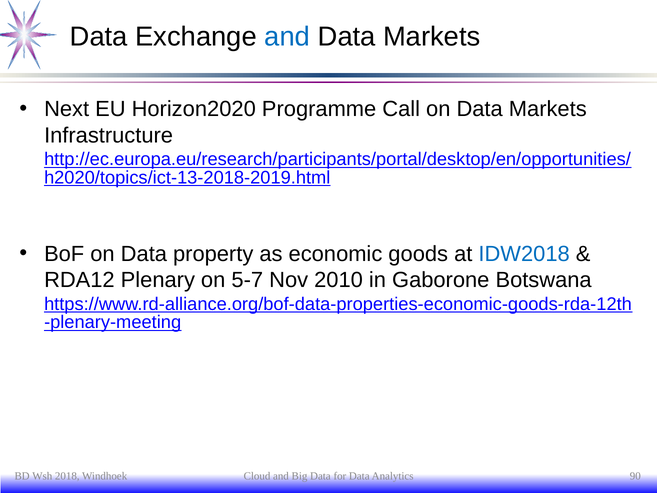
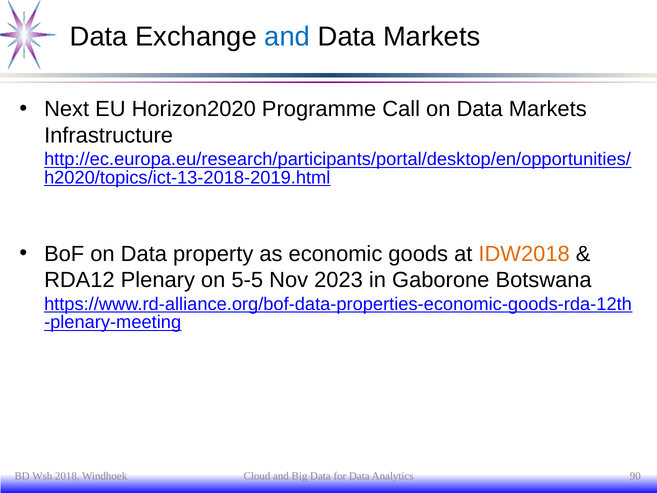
IDW2018 colour: blue -> orange (524, 254)
5-7: 5-7 -> 5-5 (247, 280)
2010: 2010 -> 2023 (339, 280)
